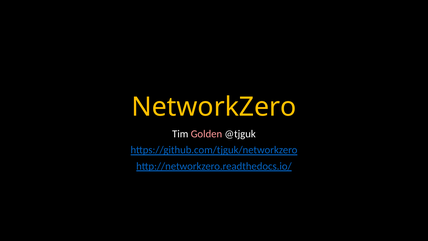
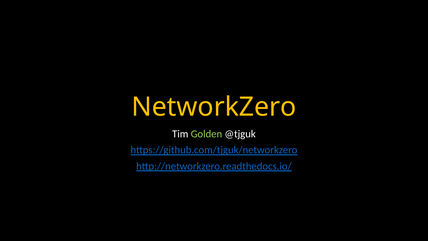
Golden colour: pink -> light green (206, 134)
